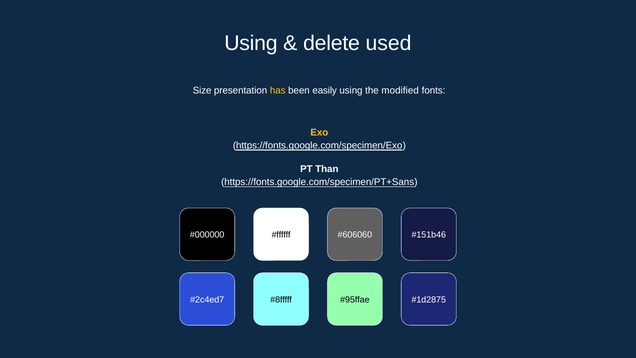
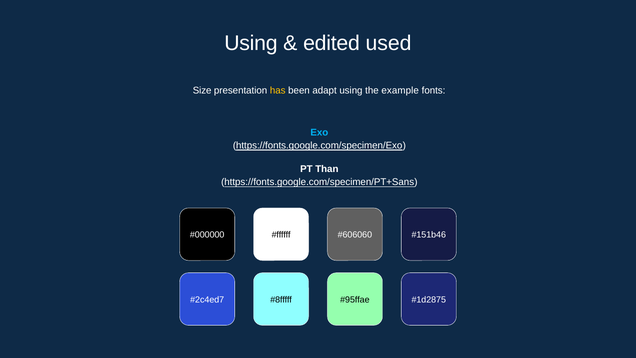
delete: delete -> edited (332, 43)
easily: easily -> adapt (325, 90)
modified: modified -> example (400, 90)
Exo colour: yellow -> light blue (319, 132)
